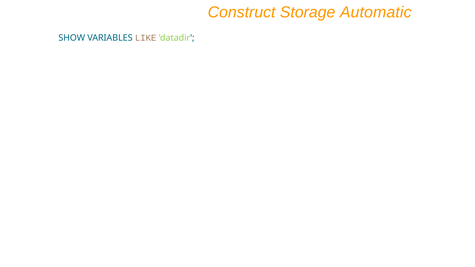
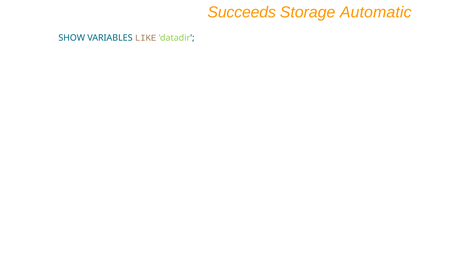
Construct: Construct -> Succeeds (242, 12)
